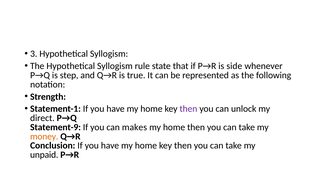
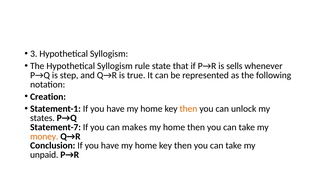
side: side -> sells (234, 66)
Strength: Strength -> Creation (48, 96)
then colour: purple -> orange (188, 109)
direct: direct -> states (42, 118)
Statement-9: Statement-9 -> Statement-7 (56, 127)
